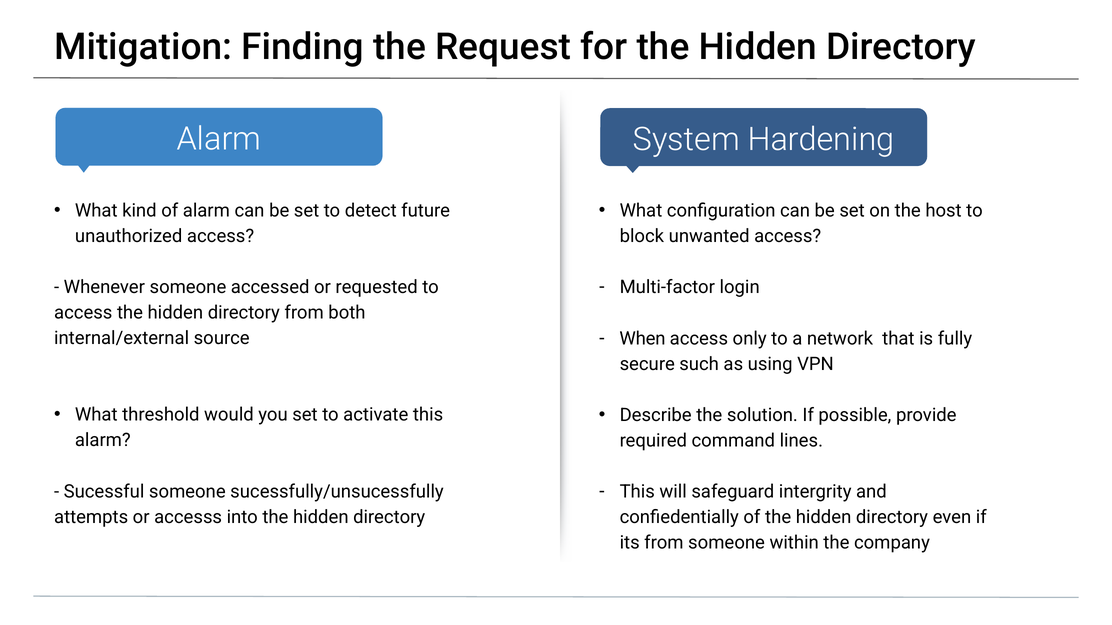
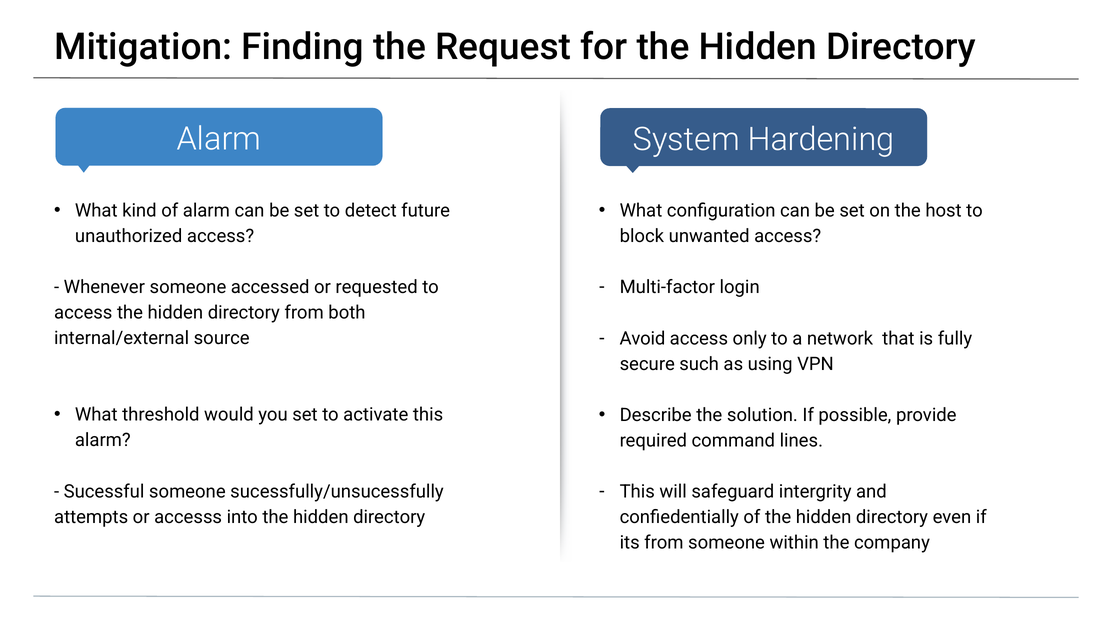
When: When -> Avoid (642, 339)
